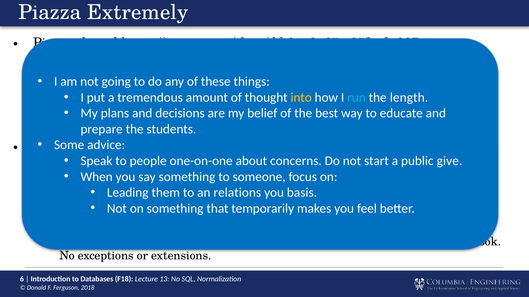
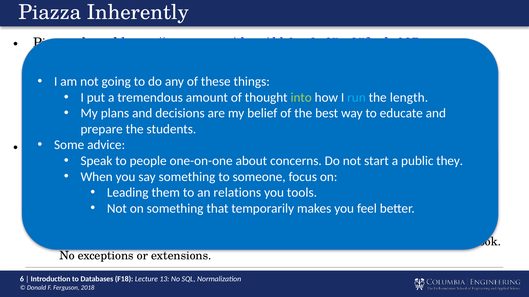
Extremely: Extremely -> Inherently (138, 12)
into colour: yellow -> light green (301, 98)
give: give -> they (450, 161)
basis: basis -> tools (302, 193)
